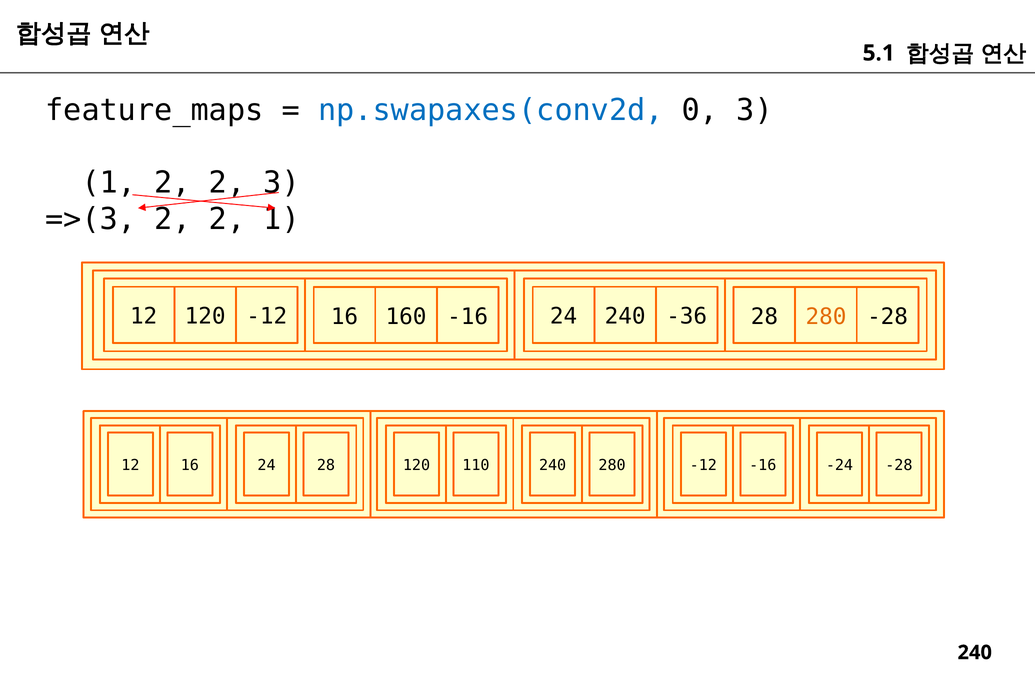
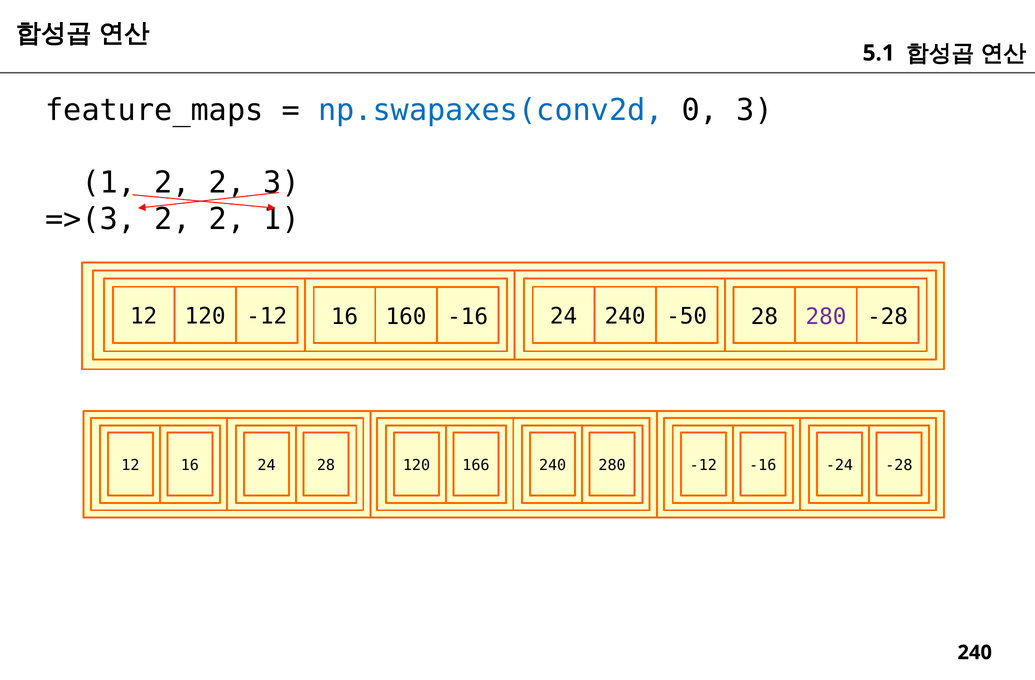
-36: -36 -> -50 (687, 316)
280 colour: orange -> purple (826, 316)
110: 110 -> 166 (476, 465)
